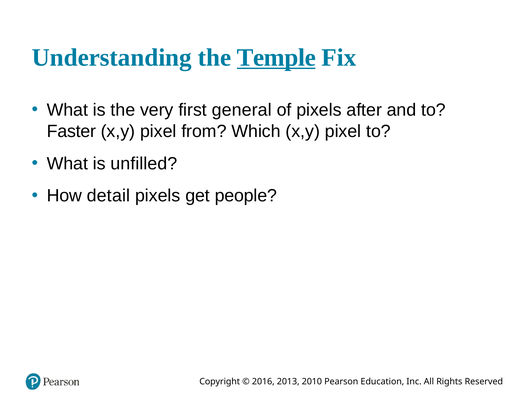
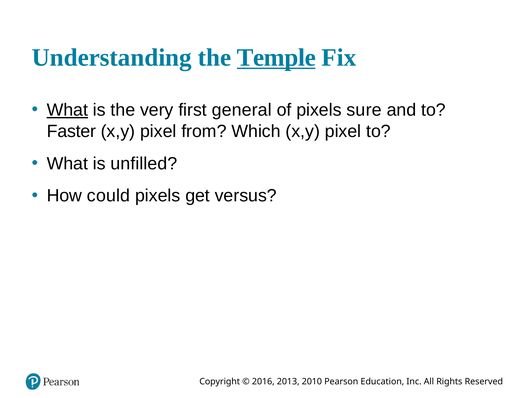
What underline: none -> present (67, 110)
after: after -> sure (364, 110)
detail: detail -> could (108, 196)
people: people -> versus (246, 196)
